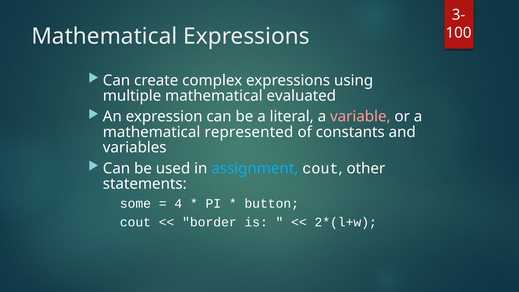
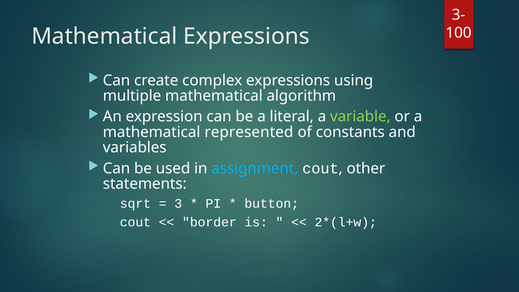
evaluated: evaluated -> algorithm (301, 96)
variable colour: pink -> light green (360, 117)
some: some -> sqrt (135, 204)
4: 4 -> 3 (178, 204)
